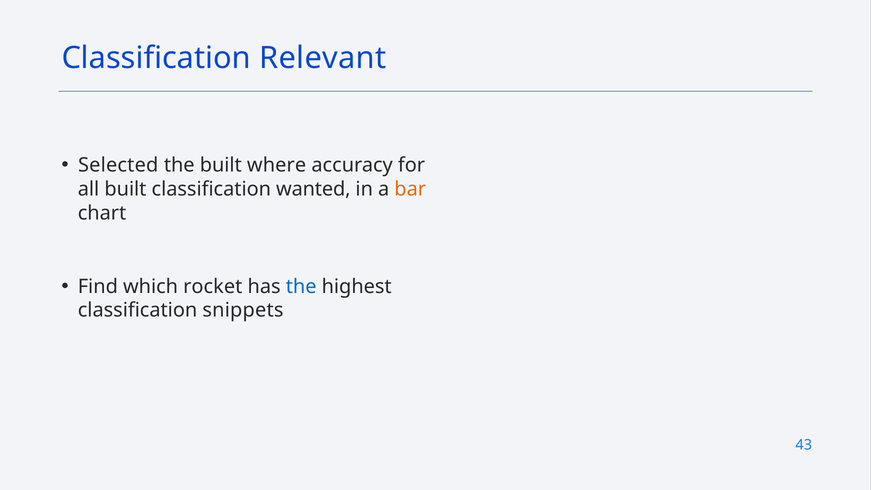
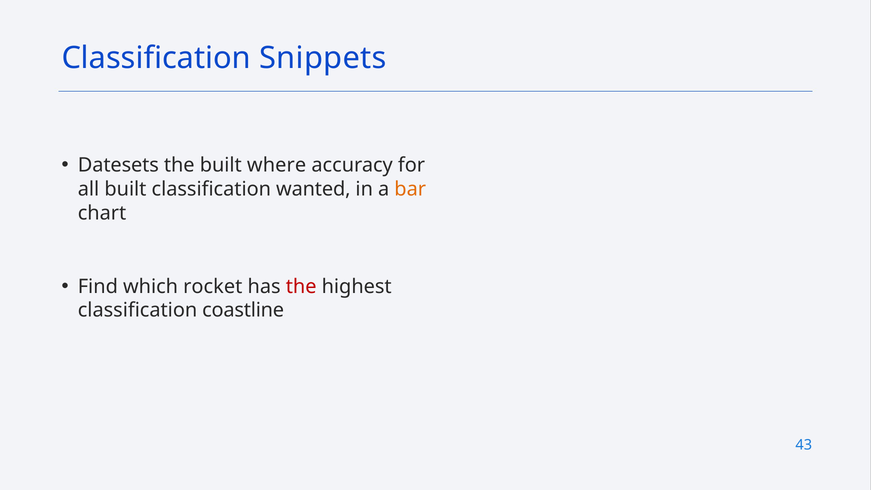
Relevant: Relevant -> Snippets (323, 58)
Selected: Selected -> Datesets (118, 165)
the colour: blue -> red (301, 286)
snippets: snippets -> coastline (243, 310)
